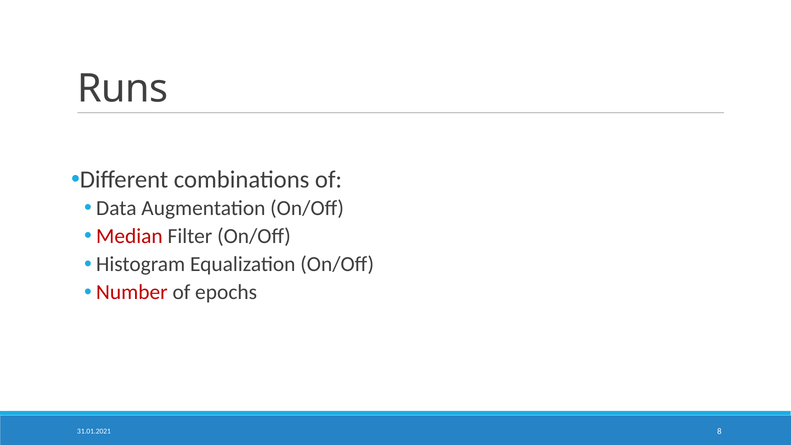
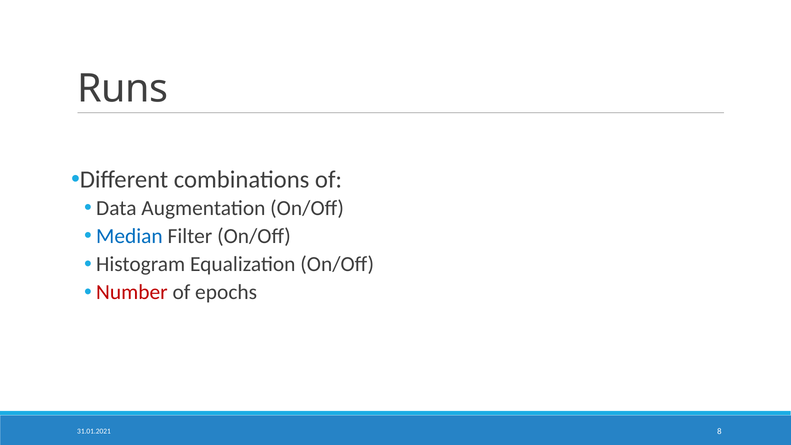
Median colour: red -> blue (129, 236)
